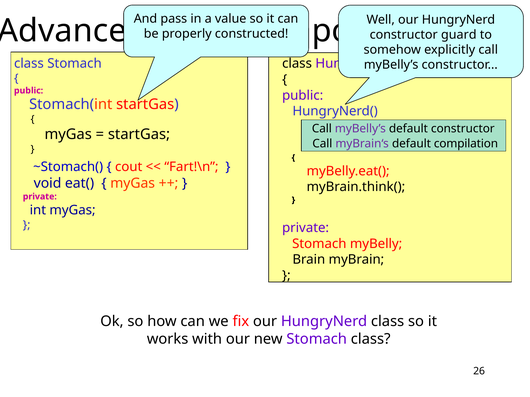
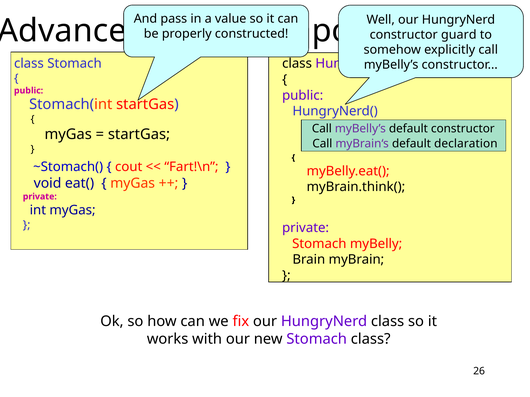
compilation: compilation -> declaration (466, 144)
